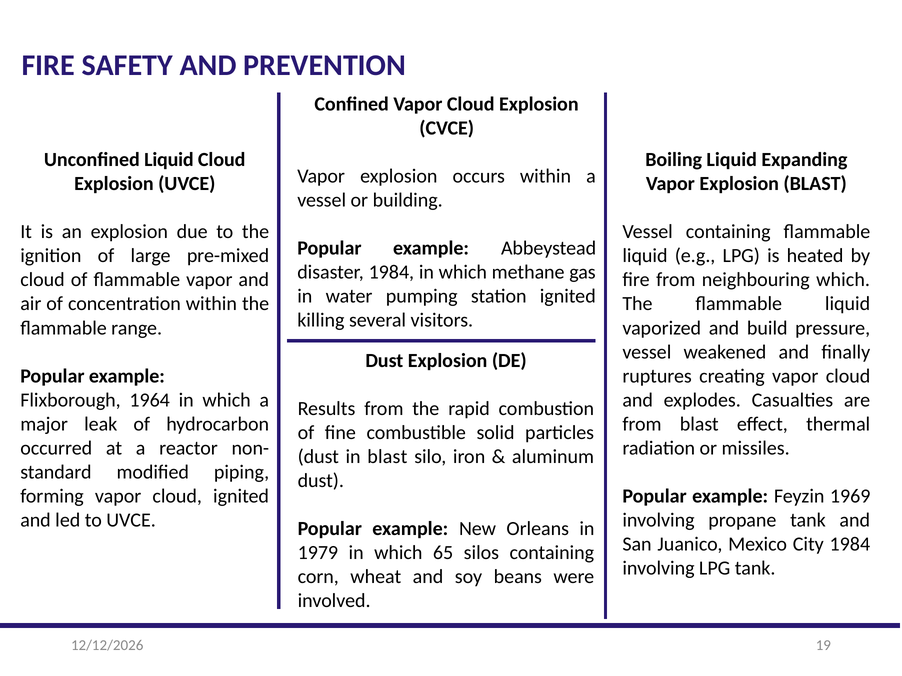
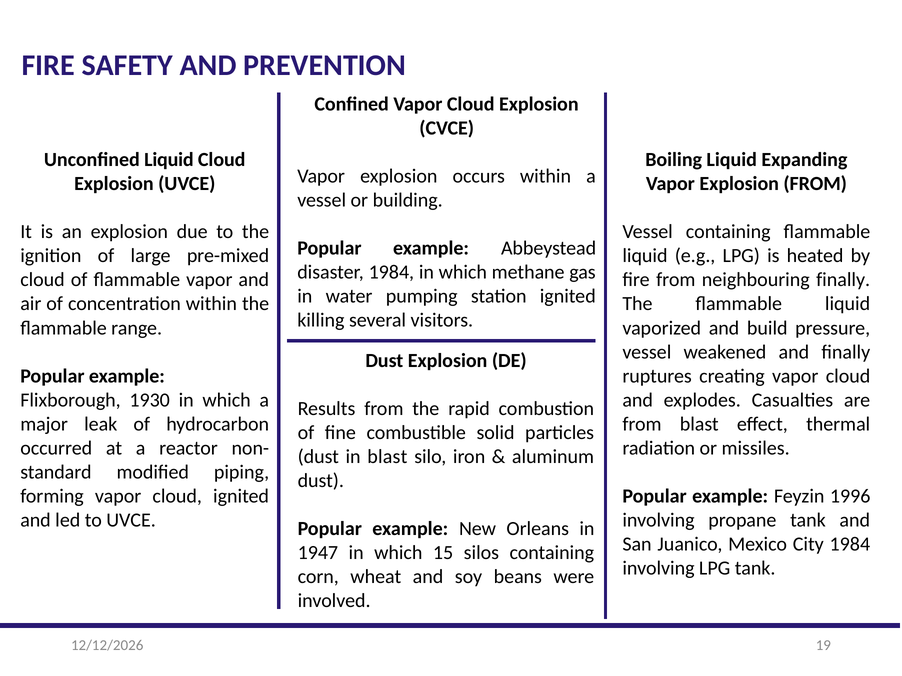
Explosion BLAST: BLAST -> FROM (815, 184)
neighbouring which: which -> finally (843, 280)
1964: 1964 -> 1930 (150, 400)
1969: 1969 -> 1996 (850, 496)
1979: 1979 -> 1947 (318, 553)
65: 65 -> 15 (443, 553)
